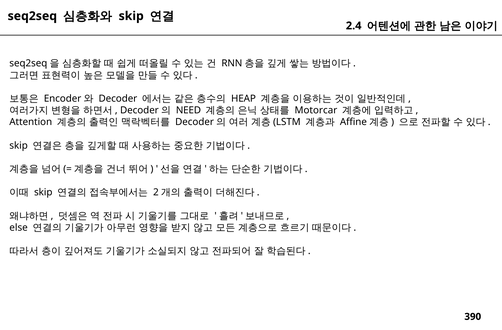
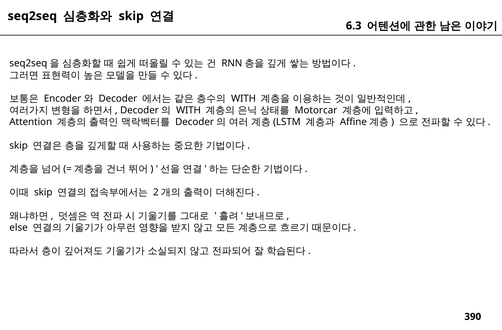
2.4: 2.4 -> 6.3 (354, 26)
HEAP: HEAP -> WITH (244, 99)
NEED: NEED -> WITH (188, 110)
